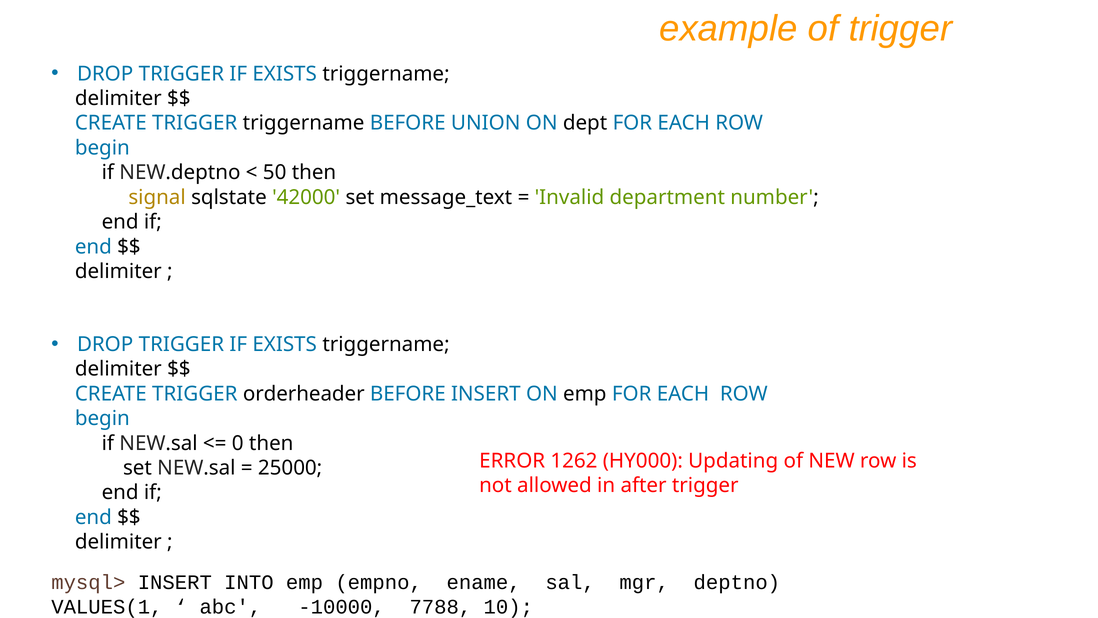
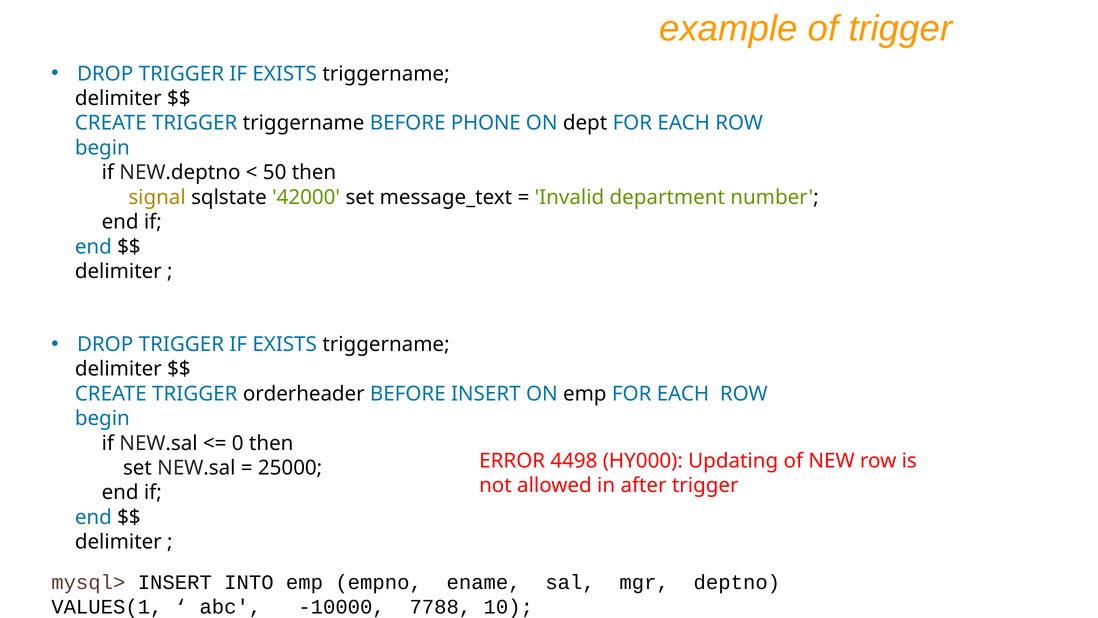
UNION: UNION -> PHONE (486, 123)
1262: 1262 -> 4498 (574, 461)
